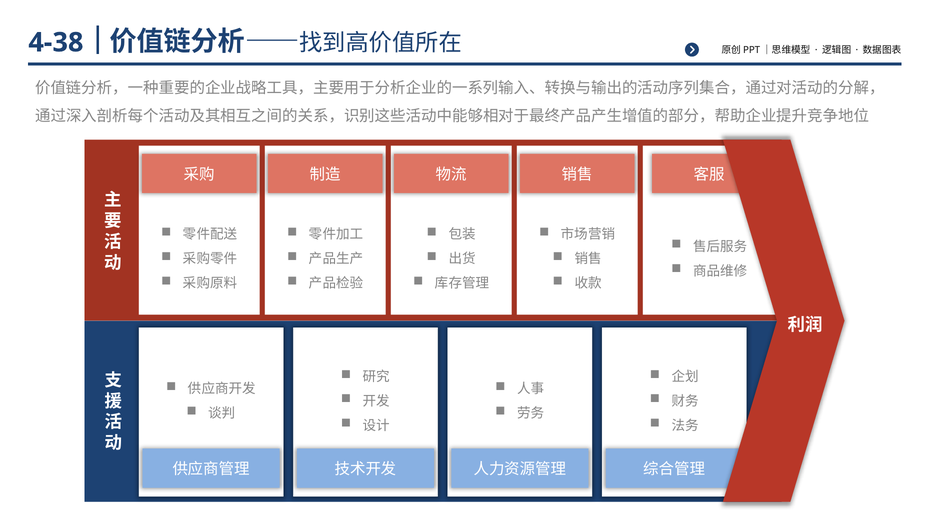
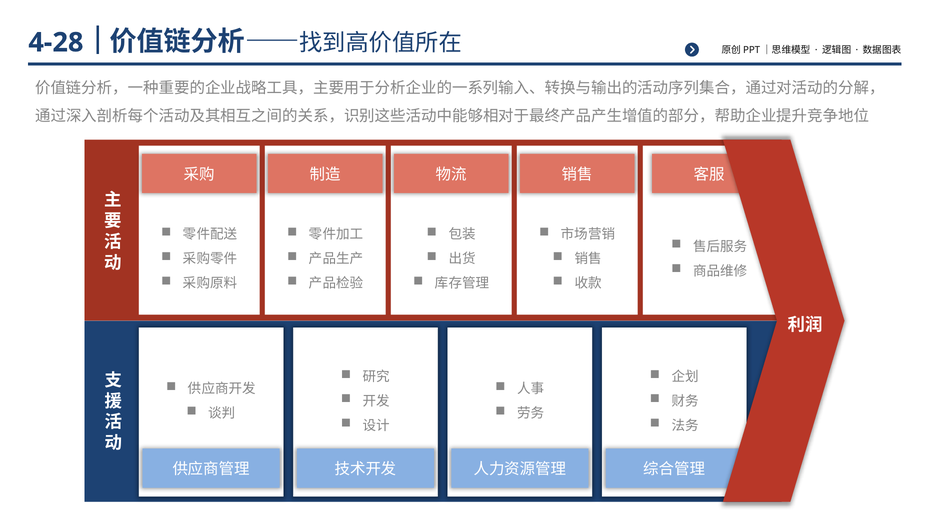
4-38: 4-38 -> 4-28 (56, 42)
